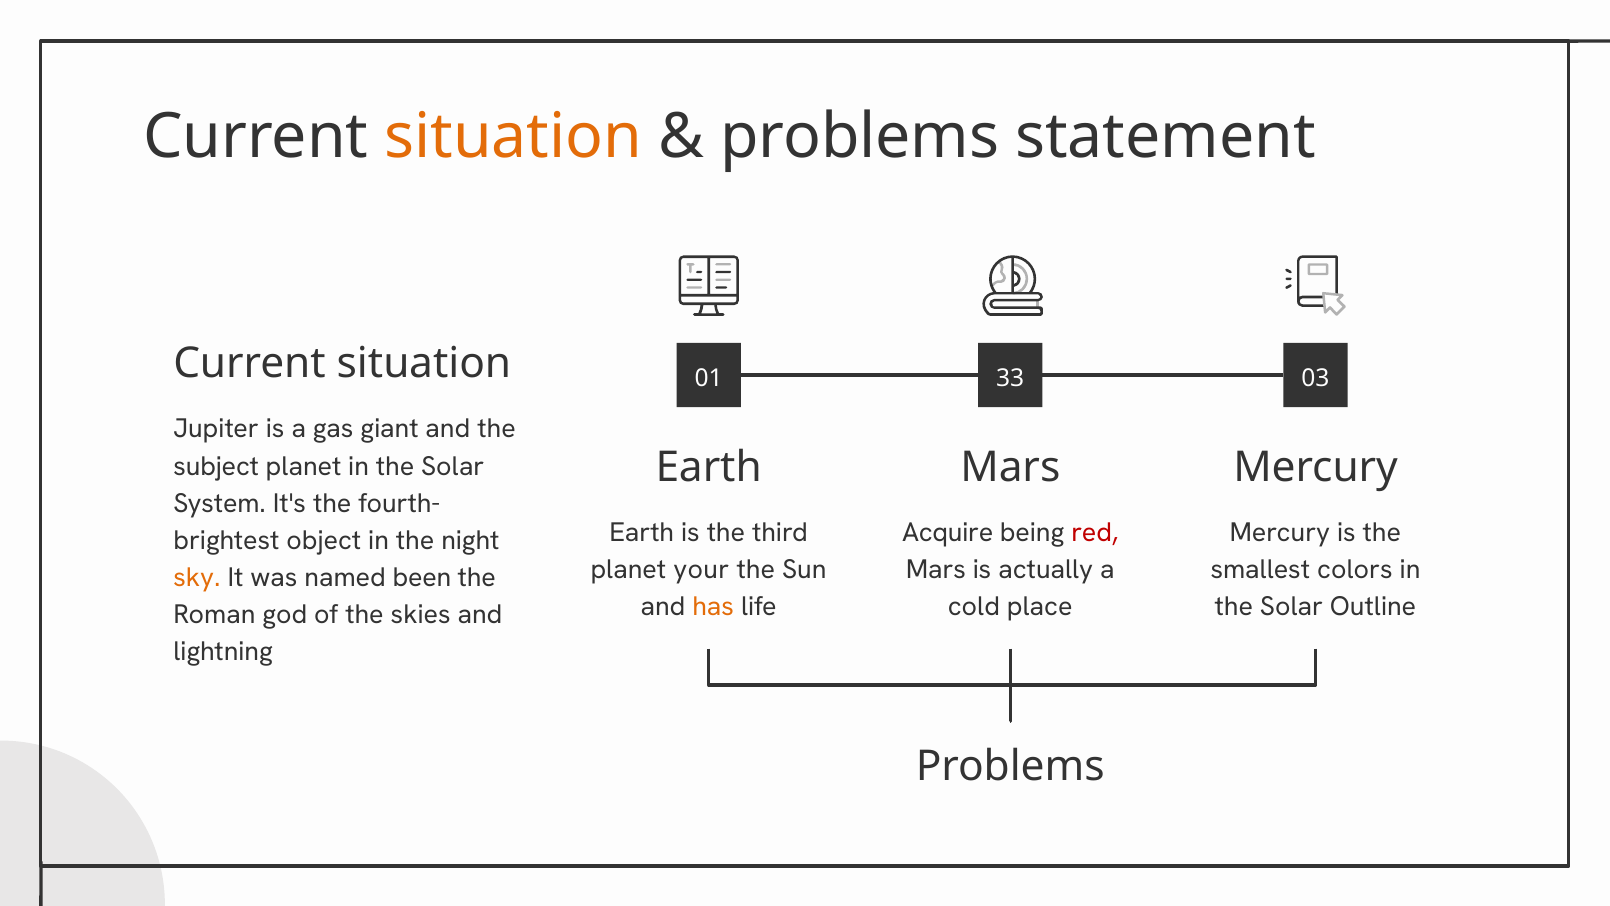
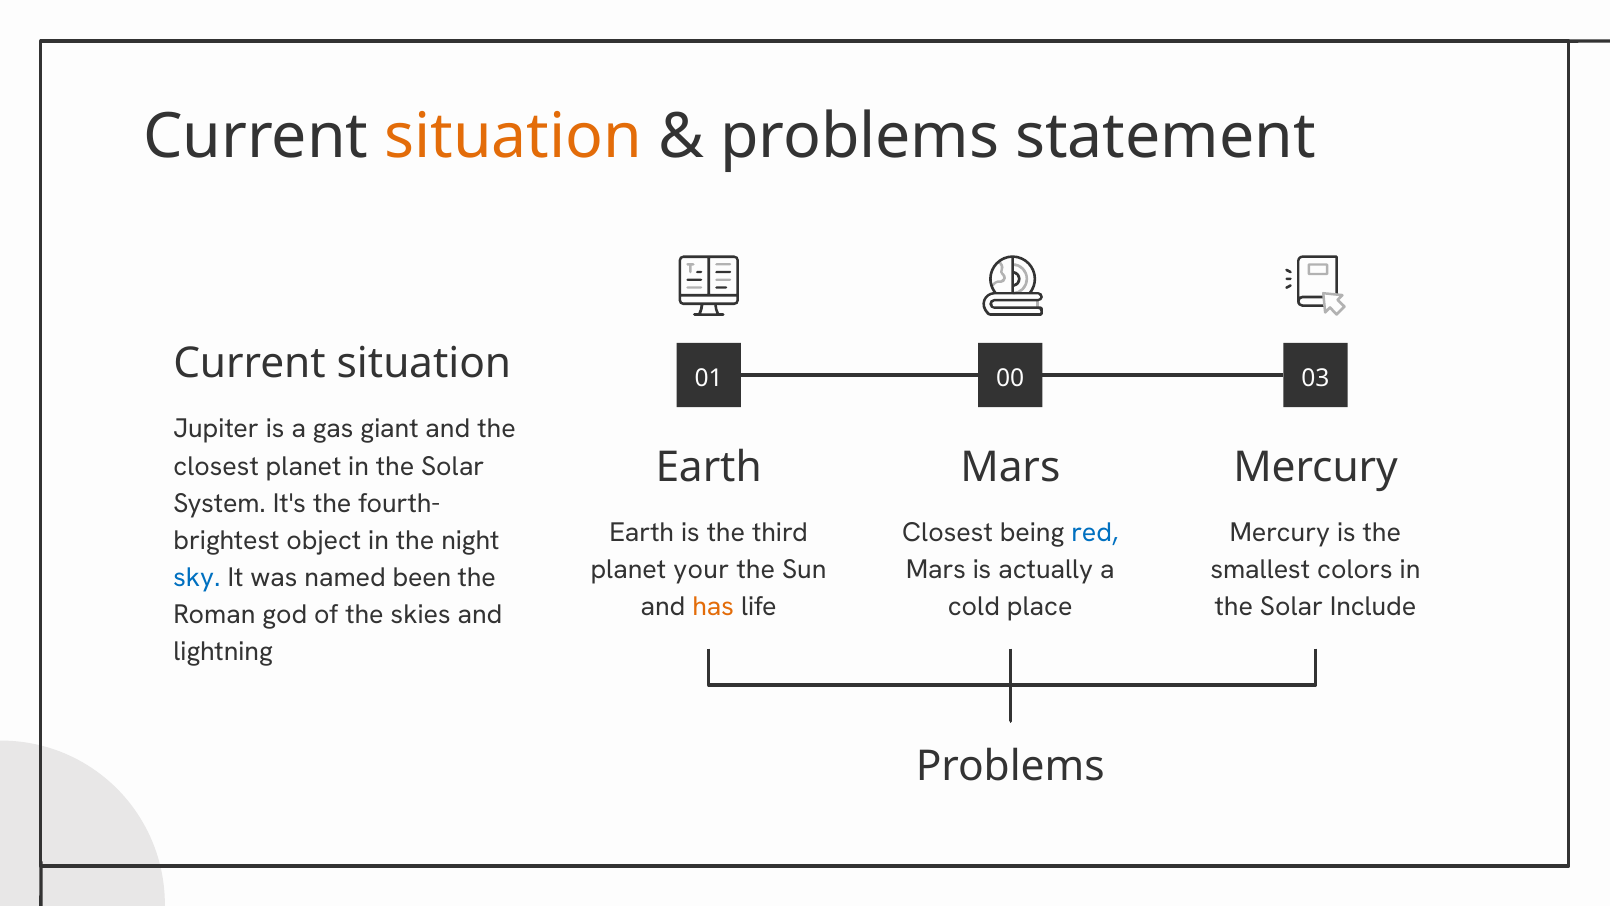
33: 33 -> 00 (1010, 379)
subject: subject -> closest (216, 466)
Acquire: Acquire -> Closest (948, 533)
red colour: red -> blue (1095, 533)
sky colour: orange -> blue (197, 577)
Outline: Outline -> Include (1373, 607)
